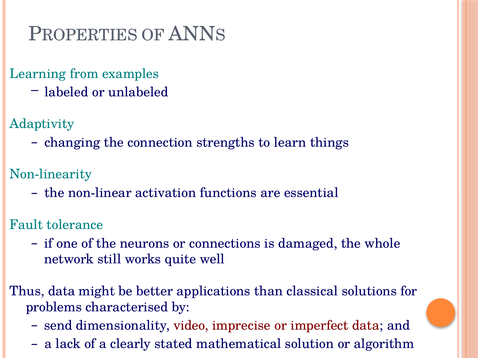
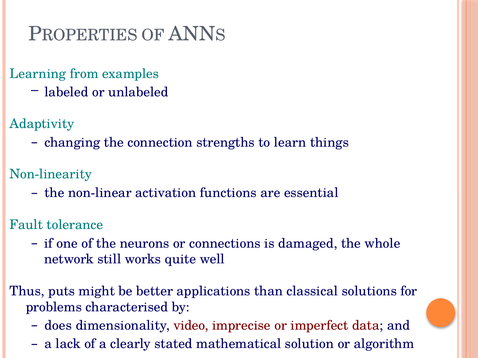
Thus data: data -> puts (62, 292)
send: send -> does (58, 326)
